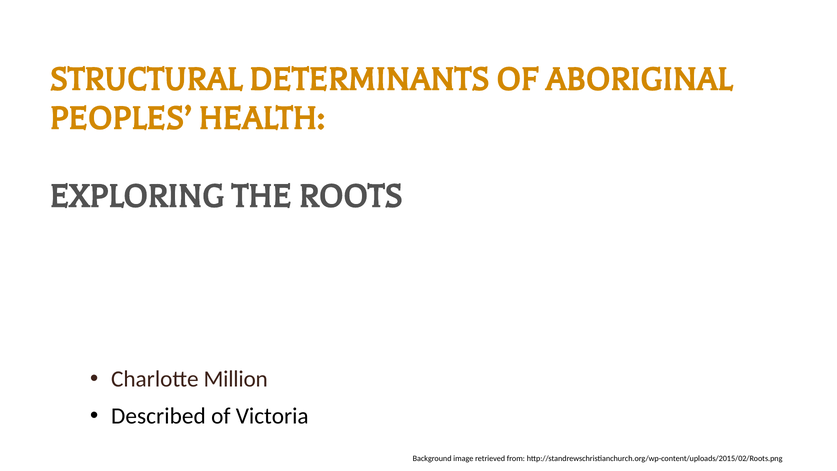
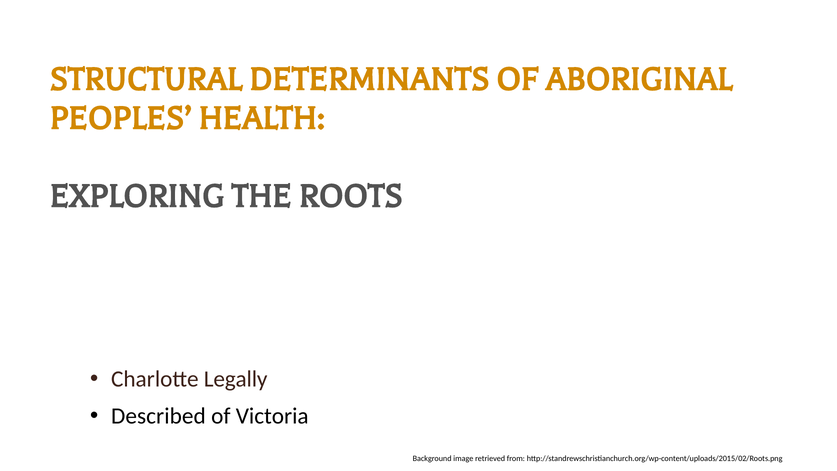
Million: Million -> Legally (236, 379)
